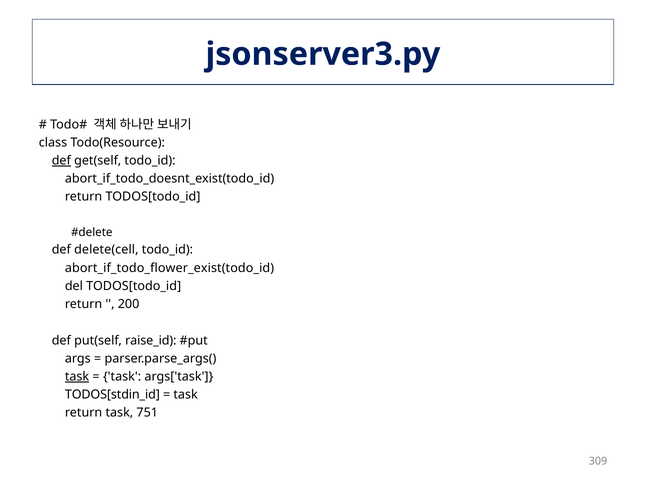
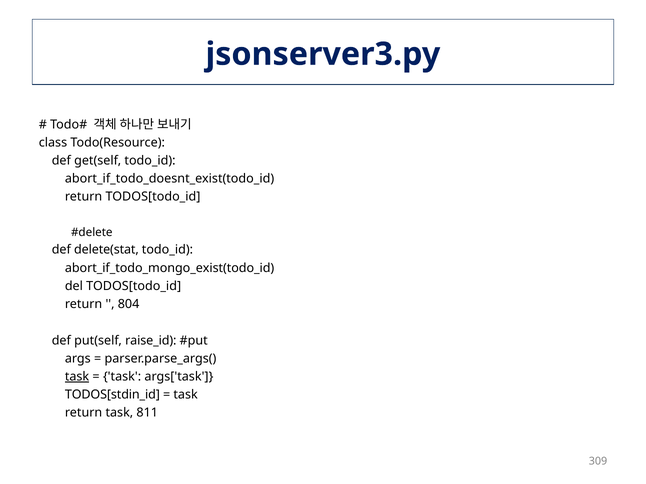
def underline: present -> none (61, 161)
delete(cell: delete(cell -> delete(stat (106, 250)
abort_if_todo_flower_exist(todo_id: abort_if_todo_flower_exist(todo_id -> abort_if_todo_mongo_exist(todo_id (170, 268)
200: 200 -> 804 (129, 304)
751: 751 -> 811 (147, 413)
